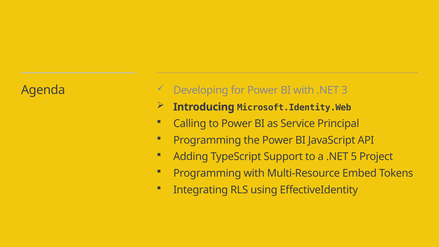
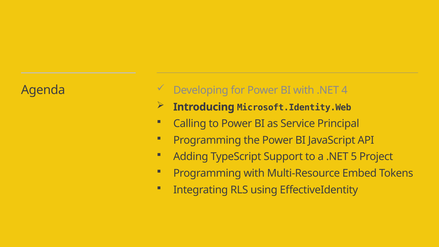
3: 3 -> 4 (344, 90)
